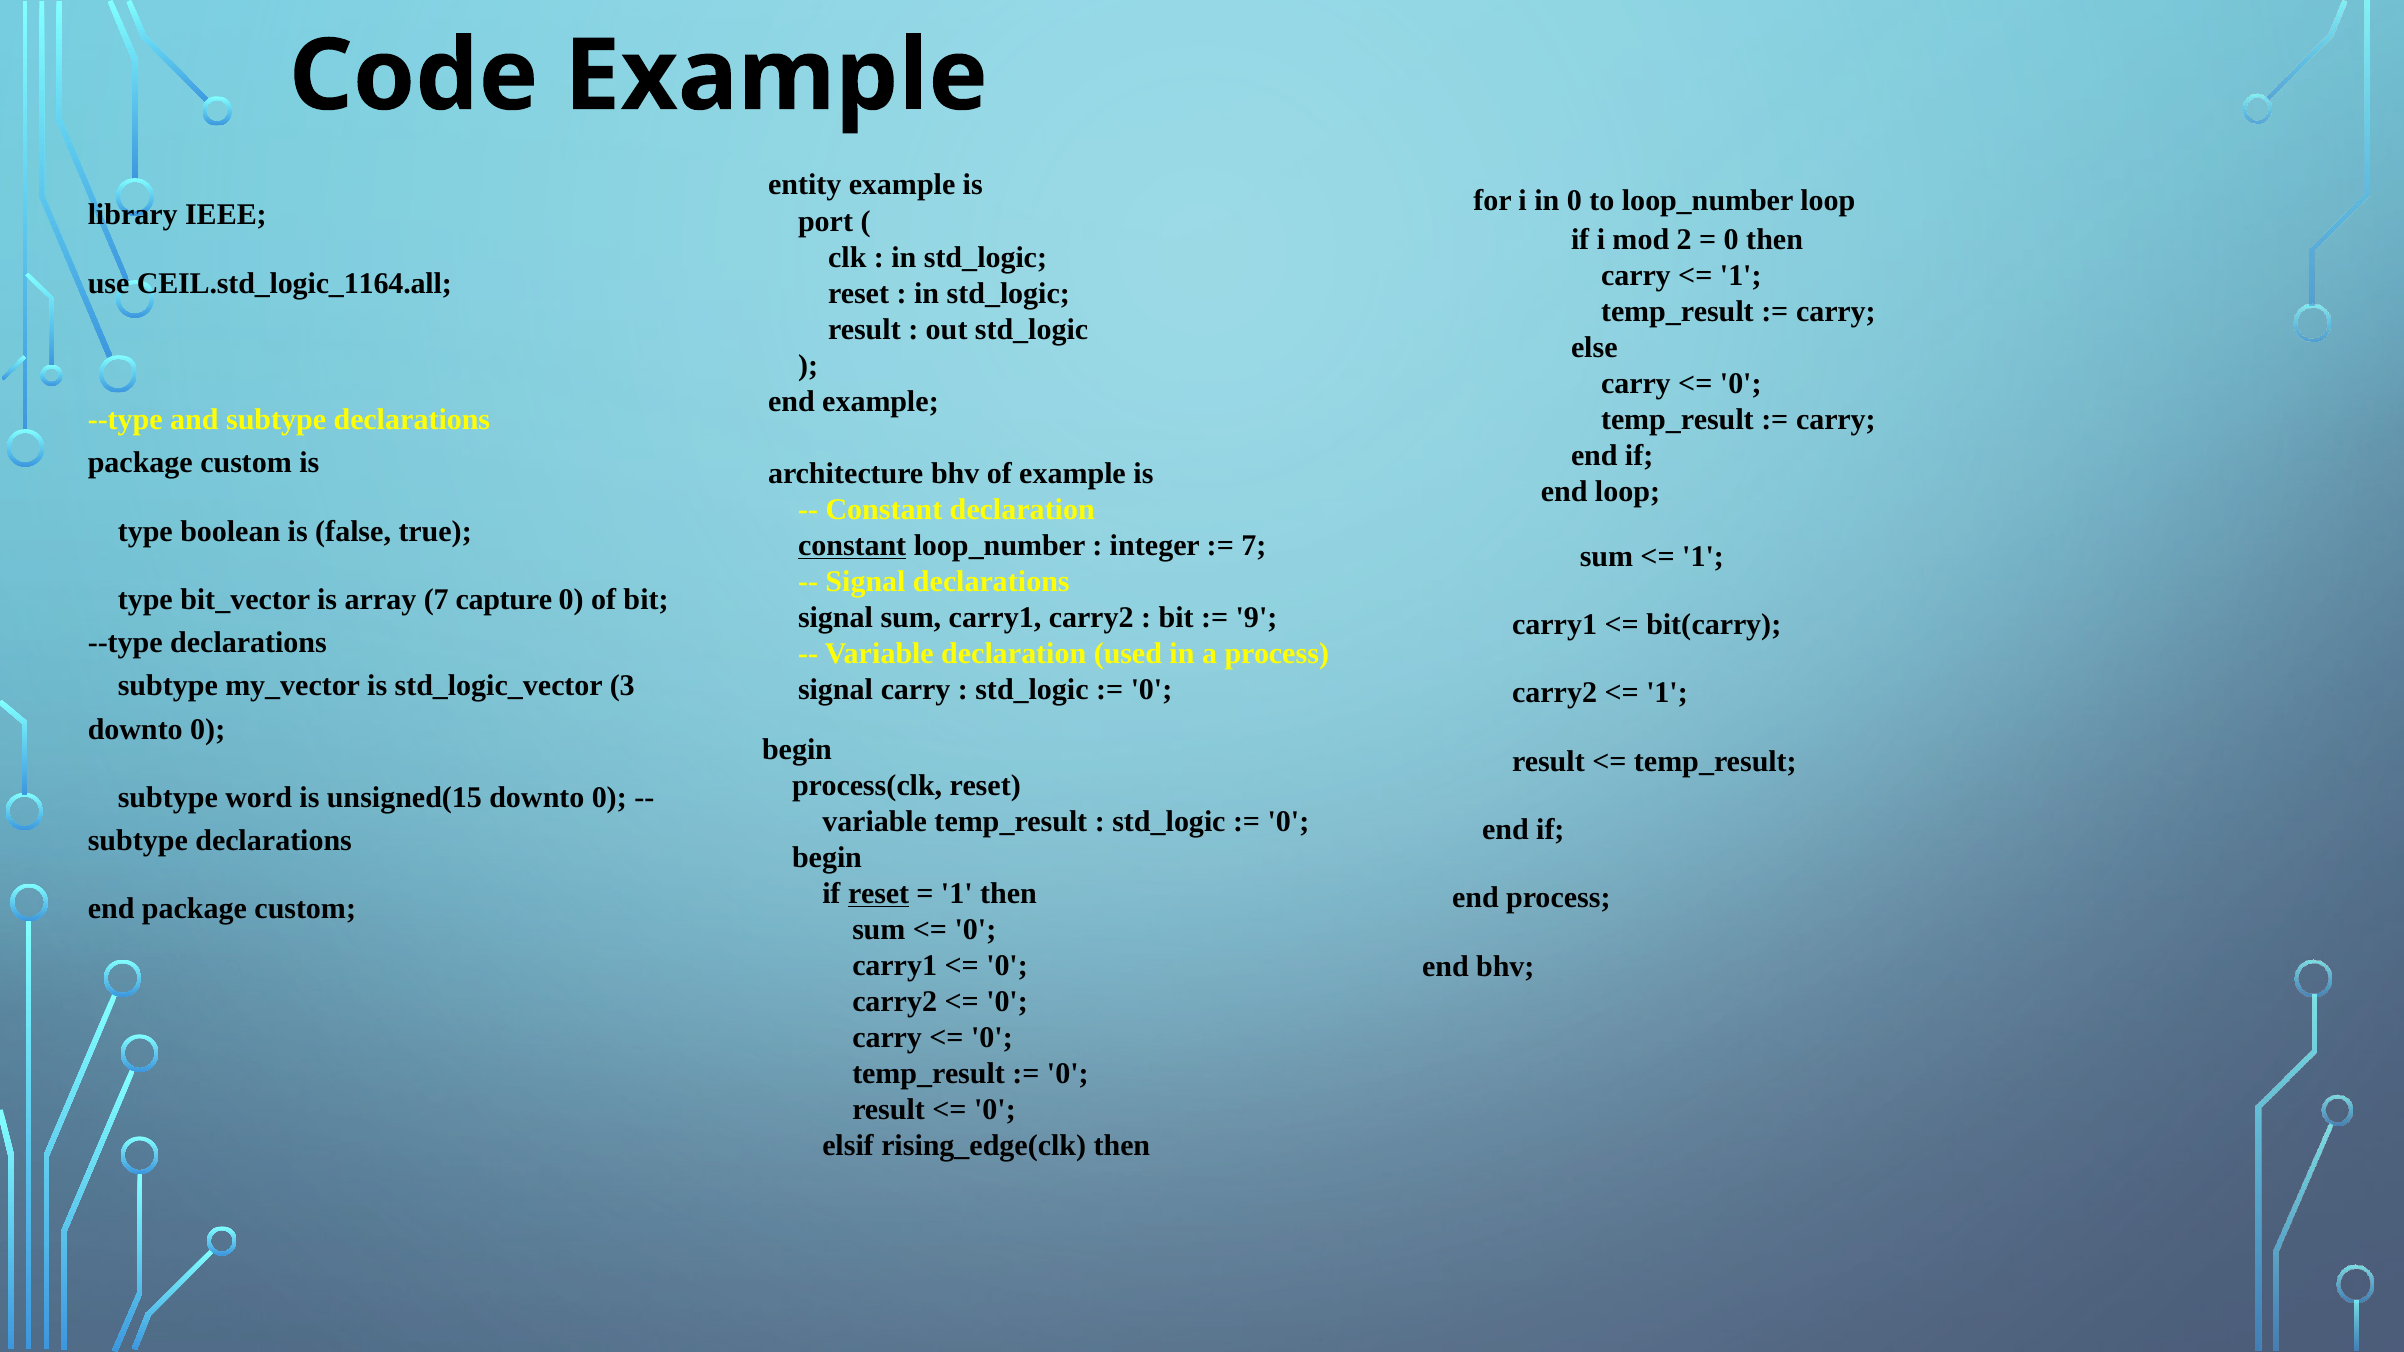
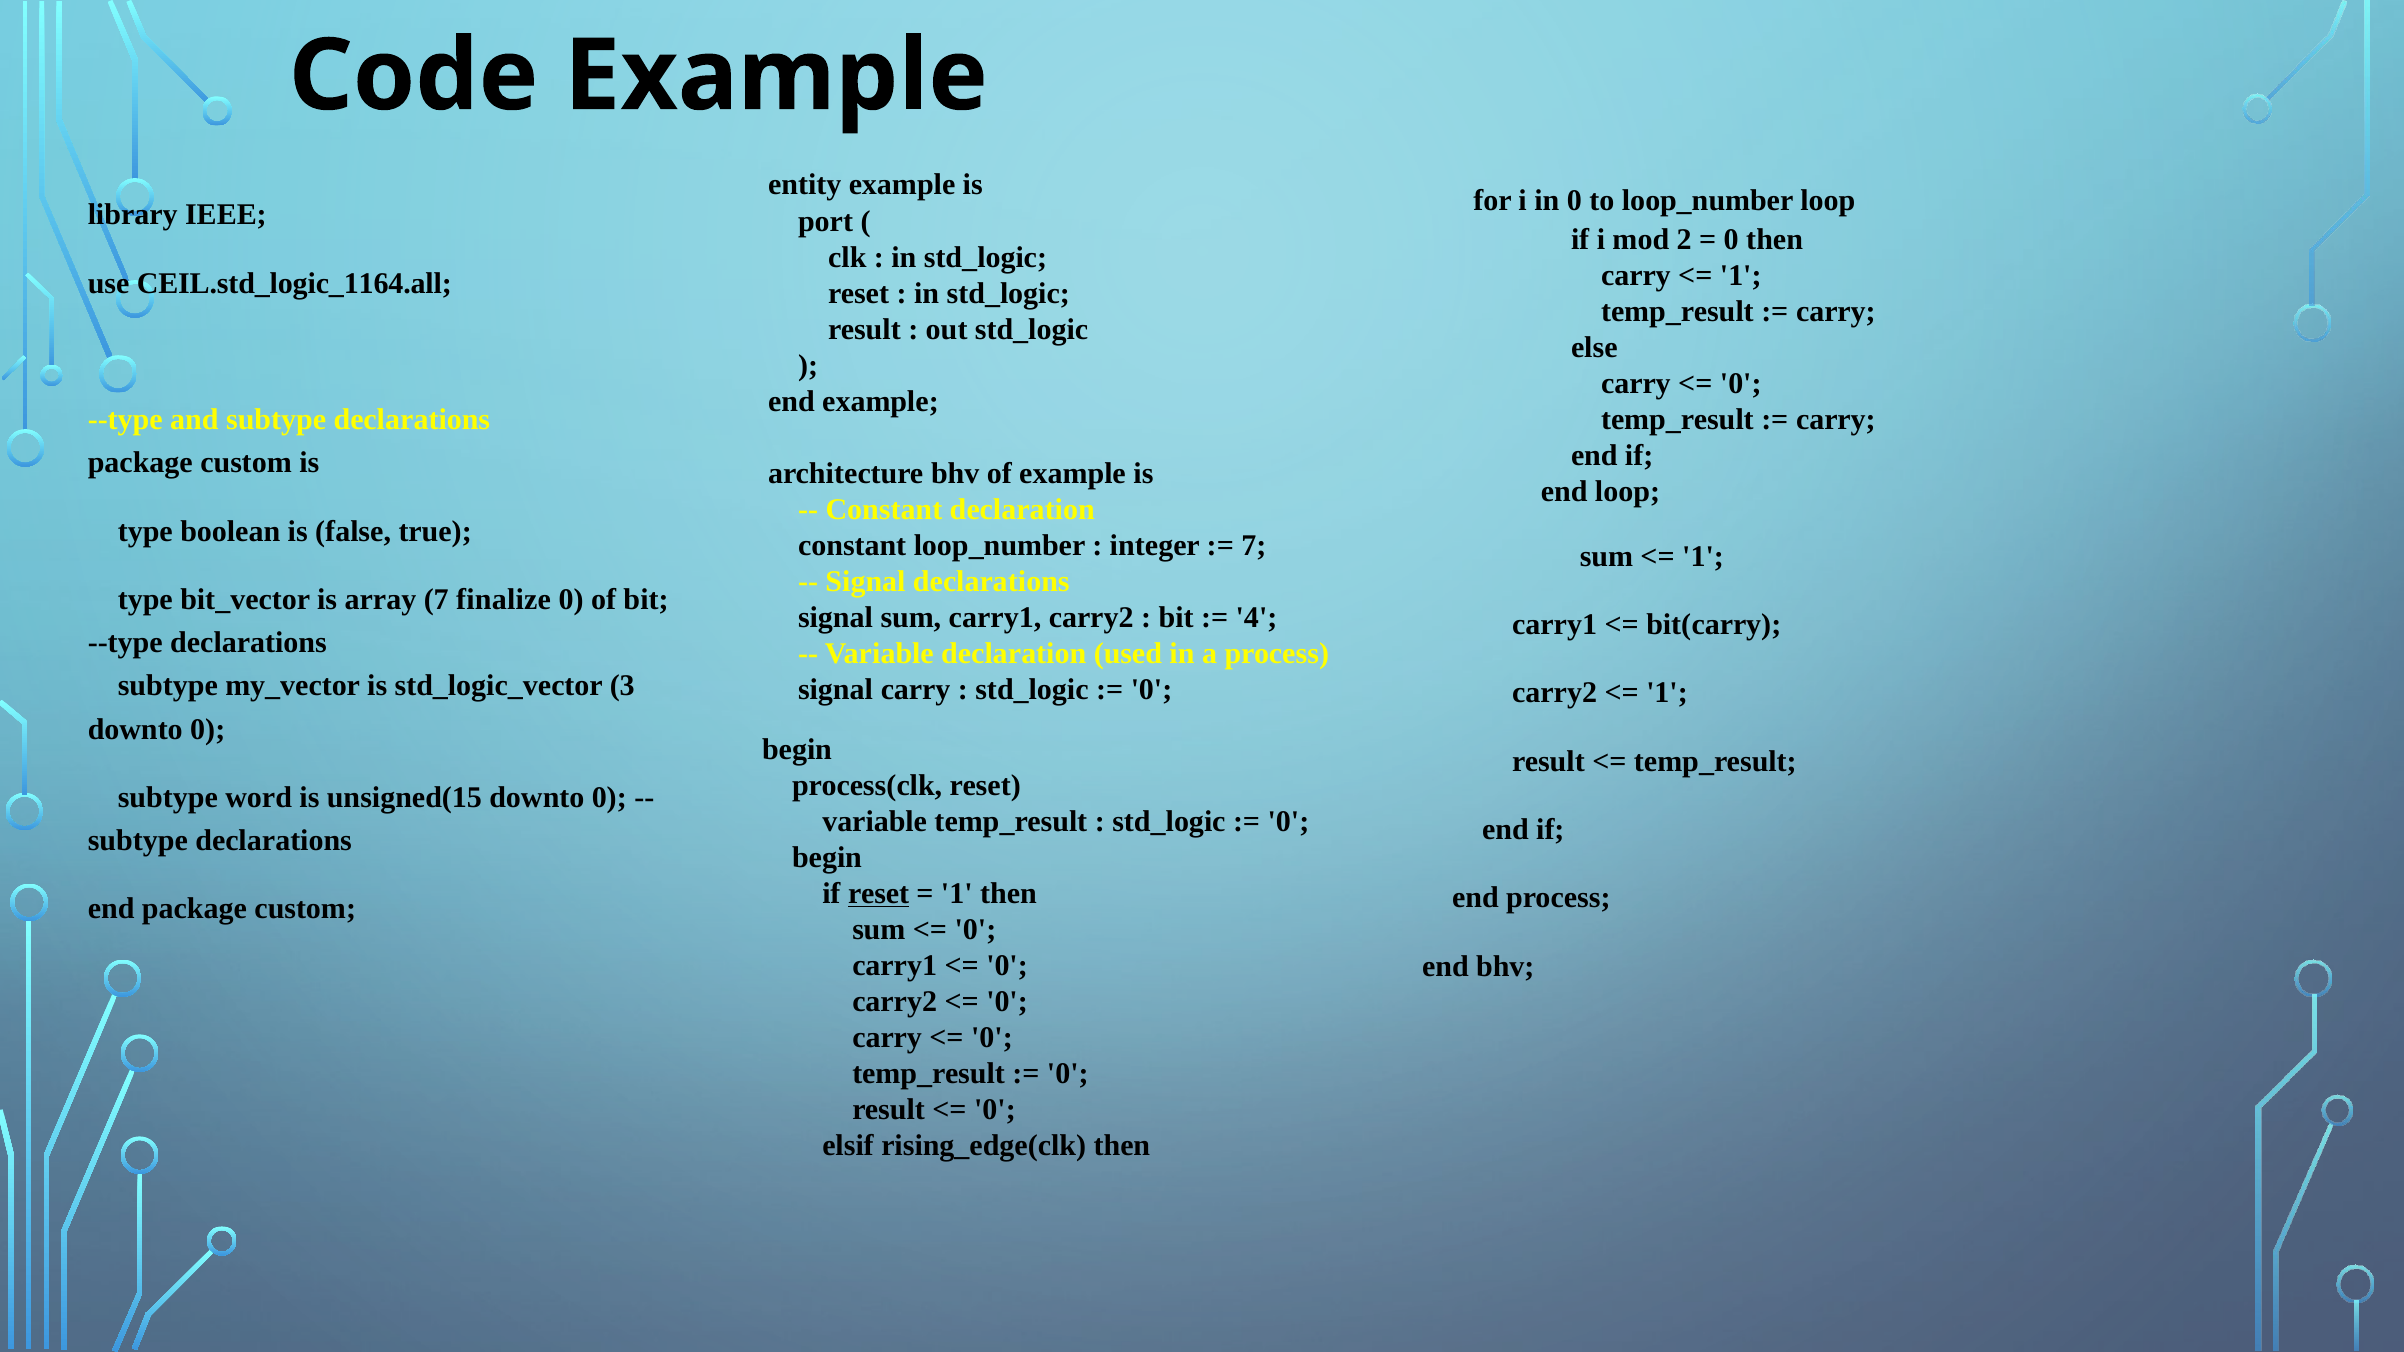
constant underline: present -> none (852, 546)
capture: capture -> finalize (504, 600)
9: 9 -> 4 (1257, 618)
